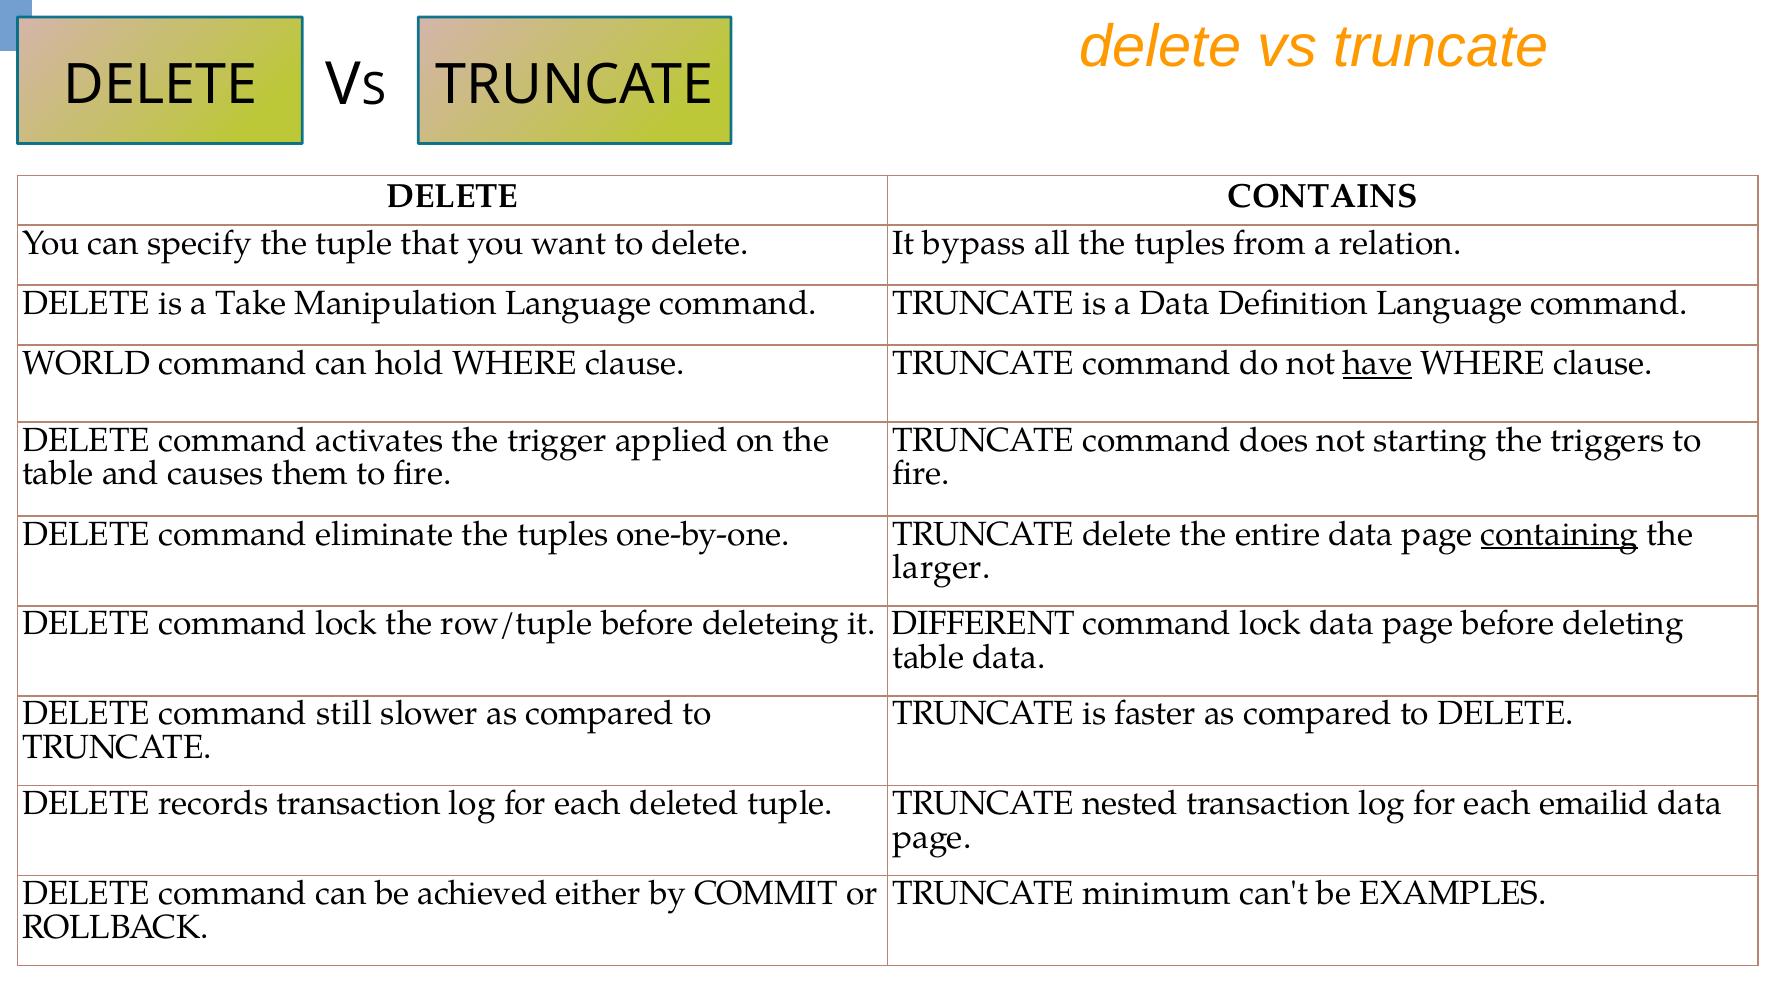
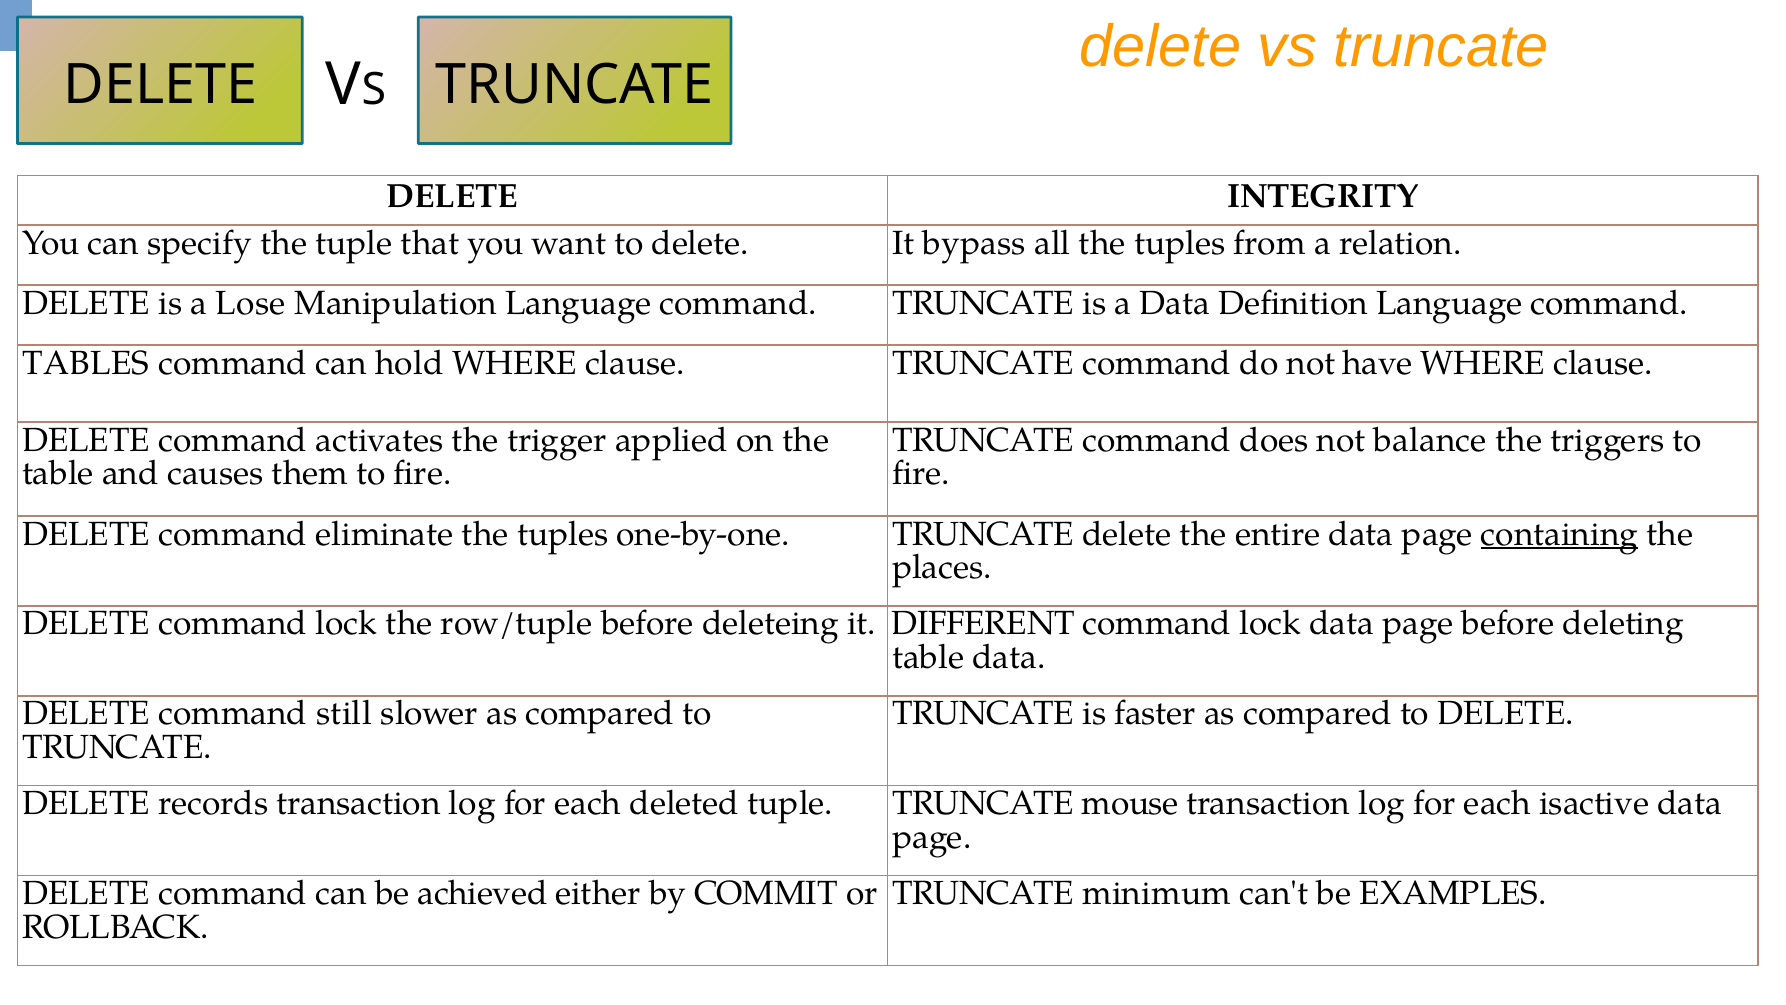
CONTAINS: CONTAINS -> INTEGRITY (1323, 197)
Take: Take -> Lose (251, 303)
WORLD: WORLD -> TABLES (86, 363)
have underline: present -> none (1378, 363)
starting: starting -> balance (1430, 440)
larger: larger -> places (942, 568)
nested: nested -> mouse (1130, 803)
emailid: emailid -> isactive (1594, 803)
